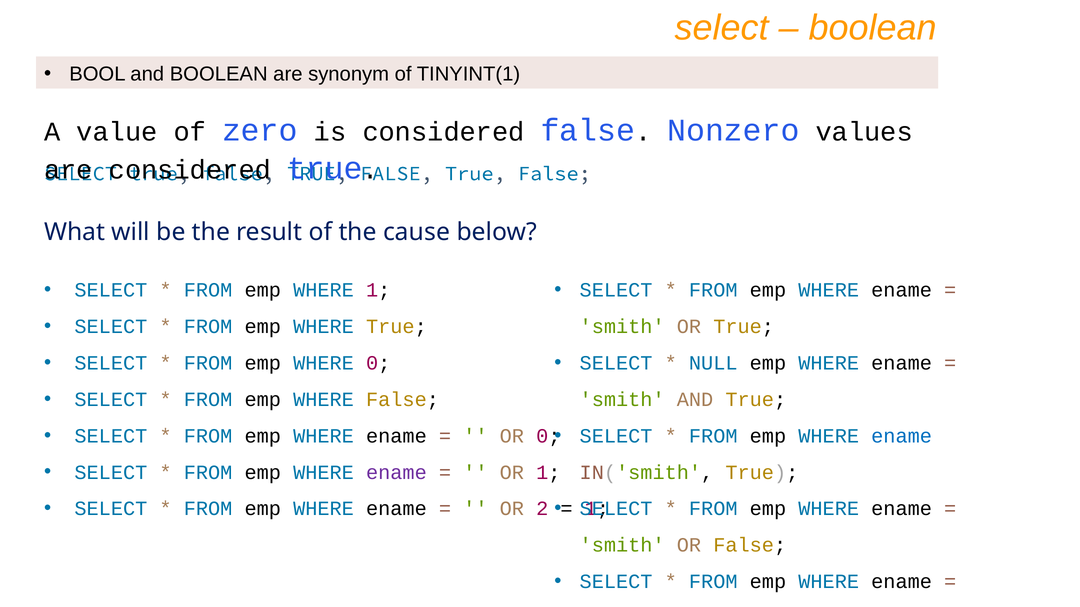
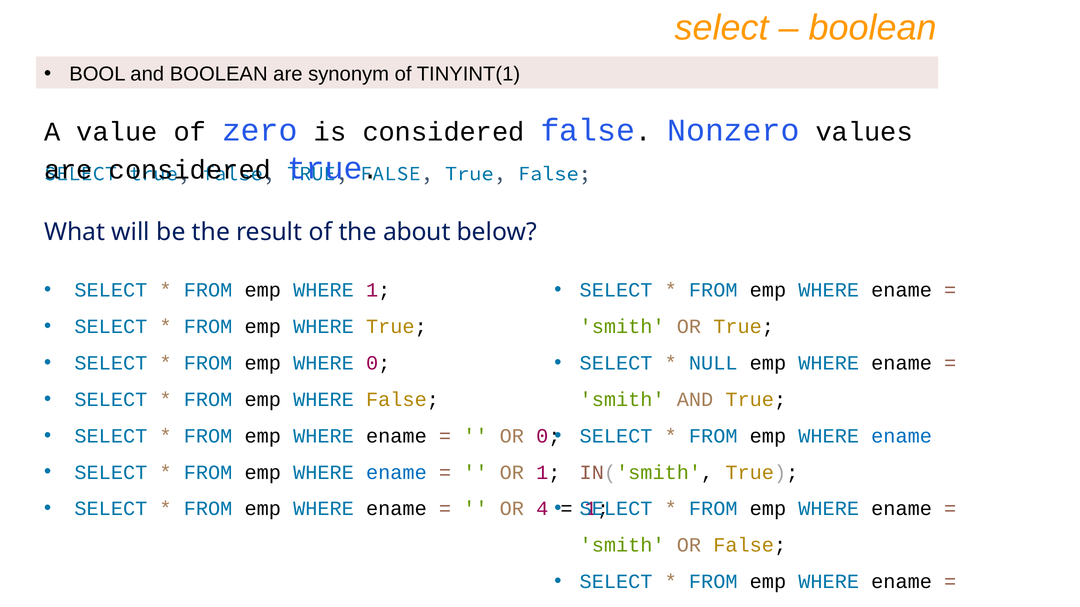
cause: cause -> about (417, 232)
ename colour: purple -> blue (396, 473)
2: 2 -> 4 (542, 509)
